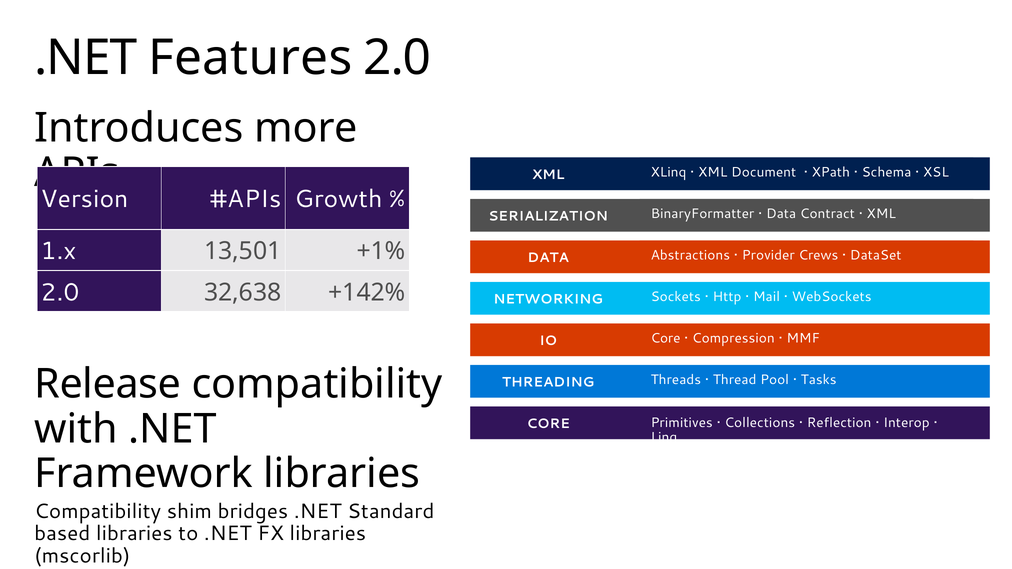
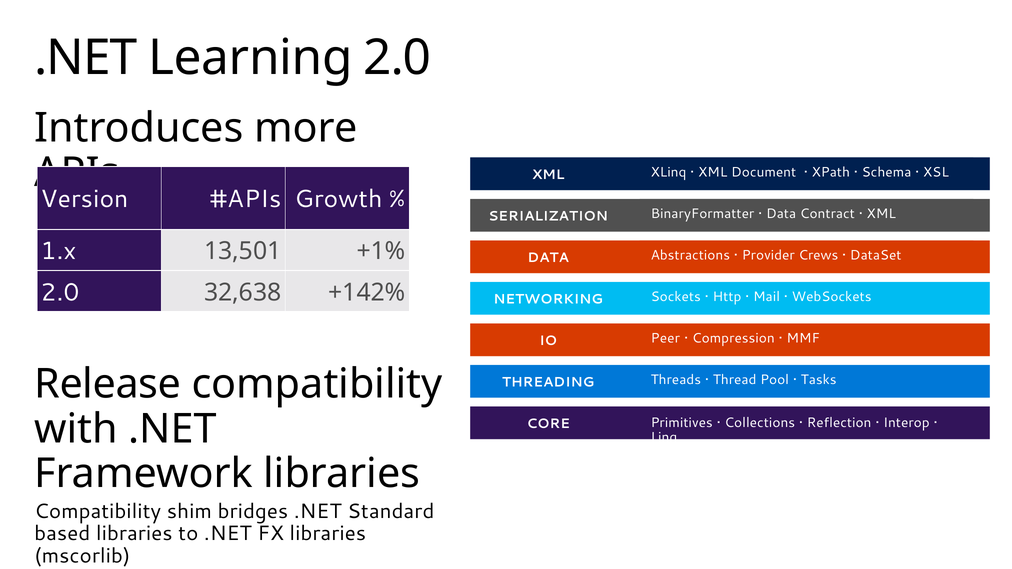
Features: Features -> Learning (250, 58)
Core: Core -> Peer (665, 338)
